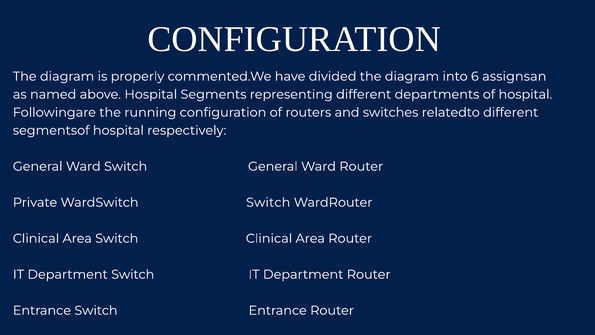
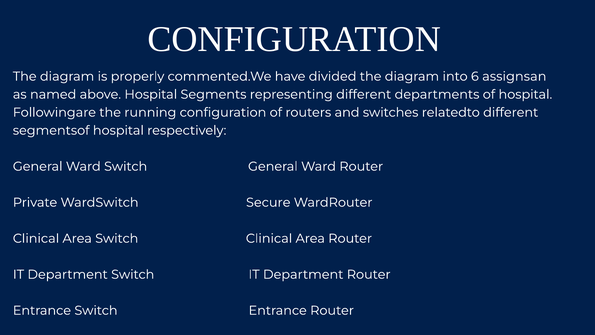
WardSwitch Switch: Switch -> Secure (268, 202)
